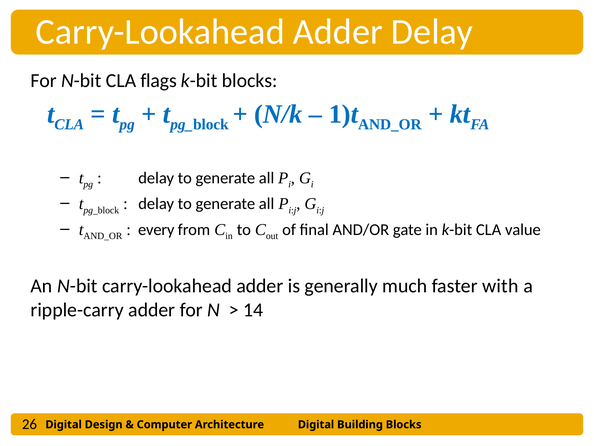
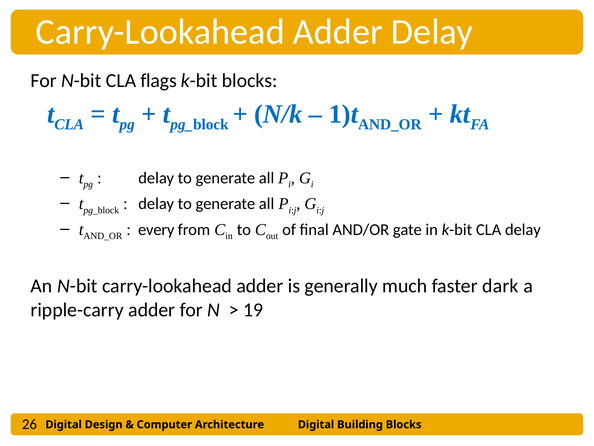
CLA value: value -> delay (523, 229)
with: with -> dark (500, 286)
14: 14 -> 19 (253, 310)
